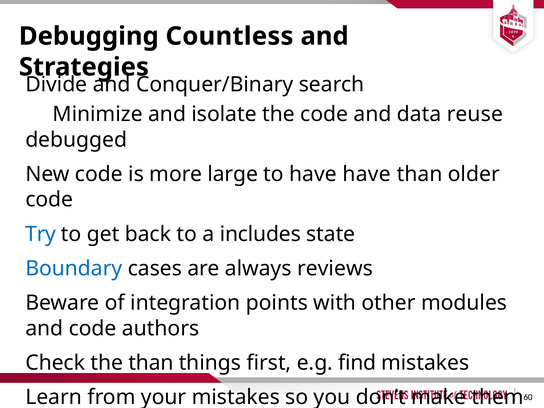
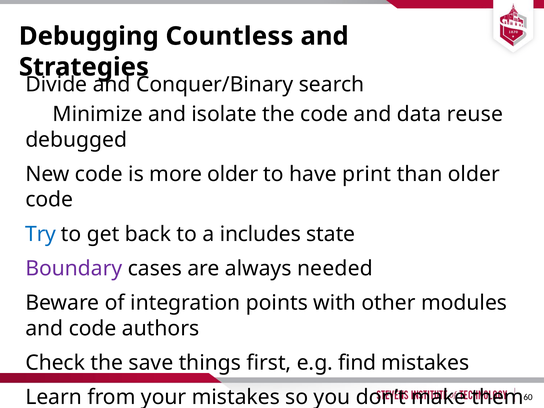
more large: large -> older (233, 174)
have have: have -> print (367, 174)
Boundary colour: blue -> purple (74, 269)
reviews: reviews -> needed (335, 269)
the than: than -> save (151, 363)
